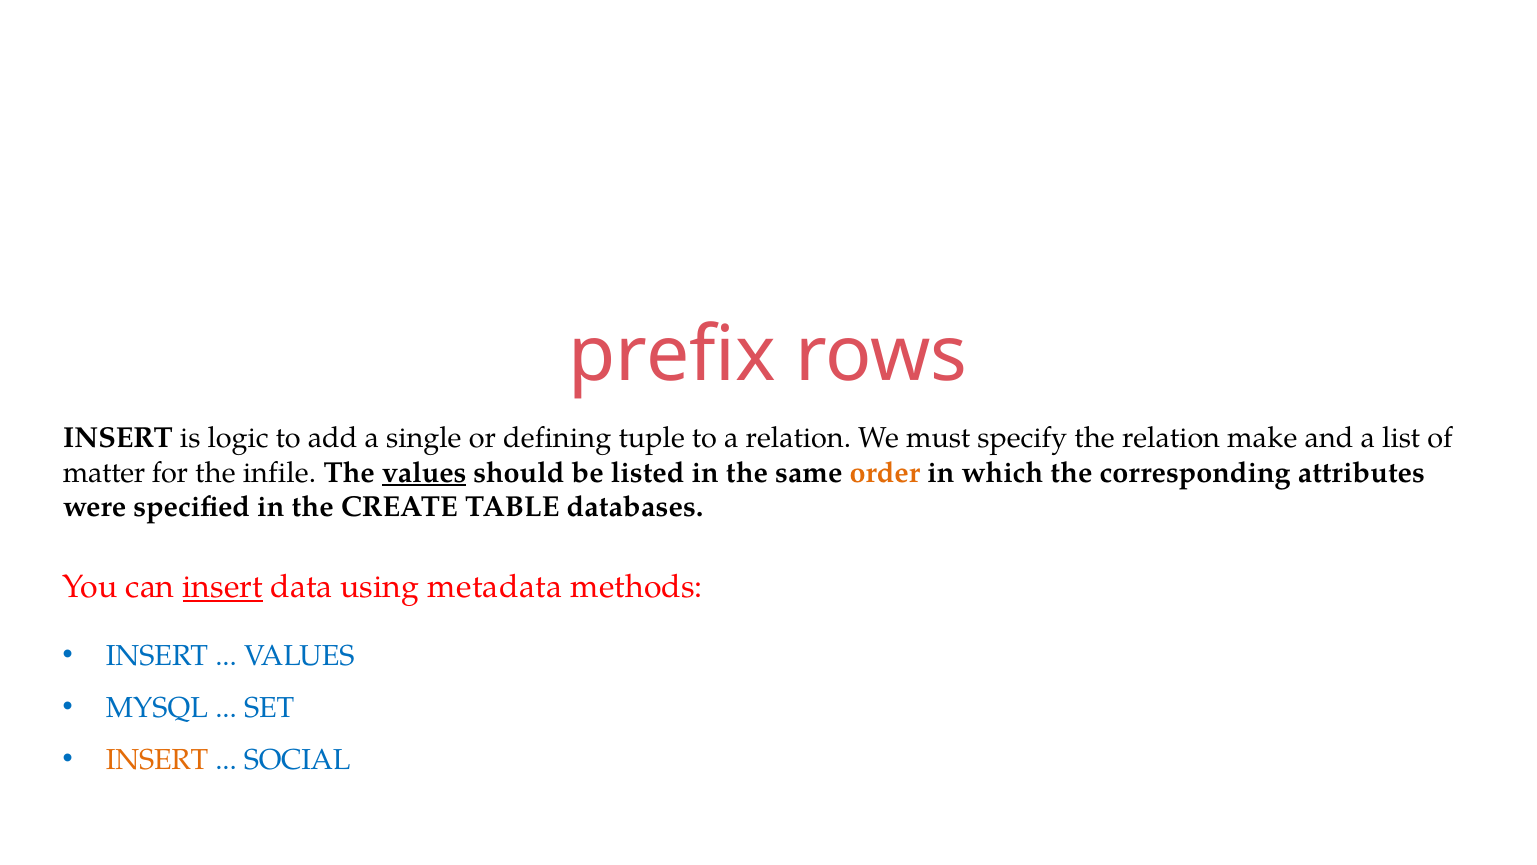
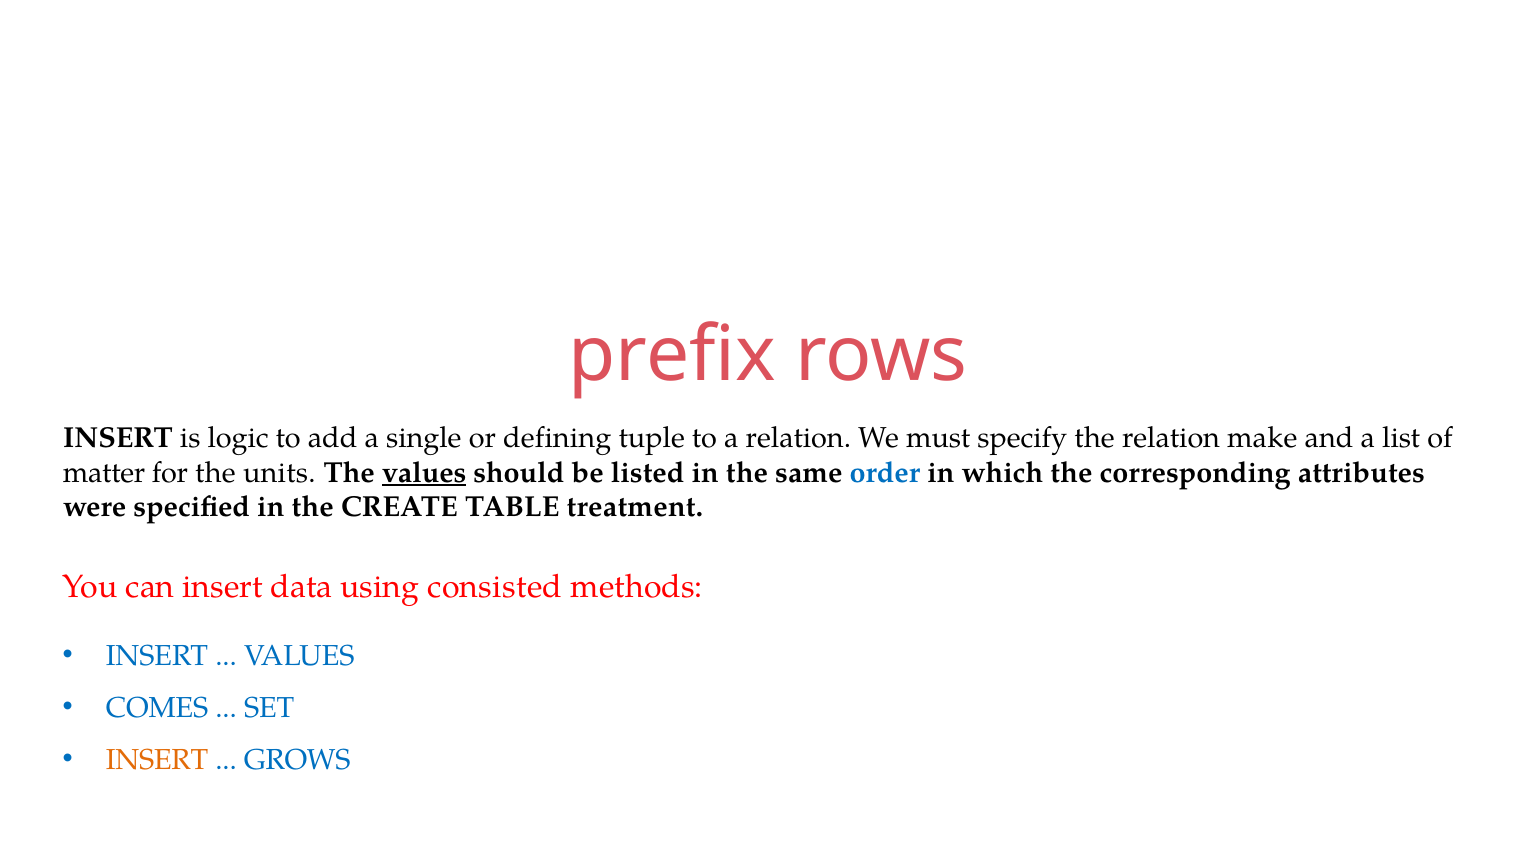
infile: infile -> units (279, 473)
order colour: orange -> blue (885, 473)
databases: databases -> treatment (635, 507)
insert underline: present -> none (223, 587)
metadata: metadata -> consisted (495, 587)
MYSQL: MYSQL -> COMES (157, 707)
SOCIAL: SOCIAL -> GROWS (297, 759)
